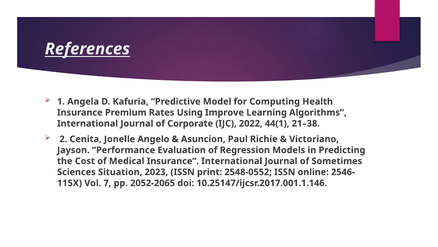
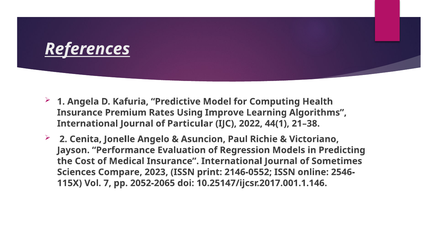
Corporate: Corporate -> Particular (190, 123)
Situation: Situation -> Compare (120, 172)
2548-0552: 2548-0552 -> 2146-0552 (248, 172)
